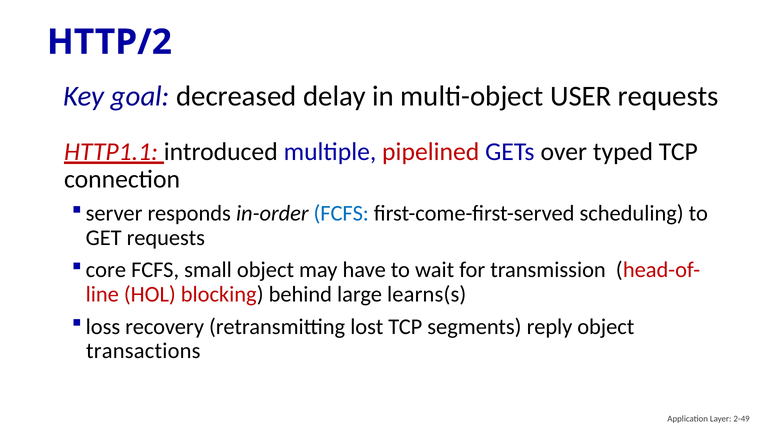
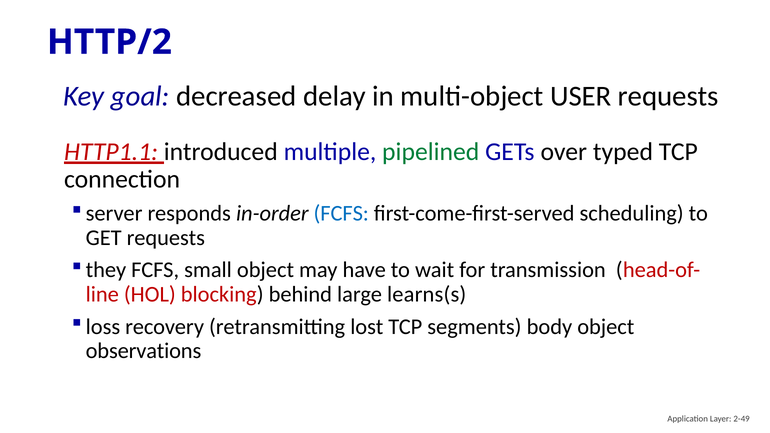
pipelined colour: red -> green (431, 152)
core: core -> they (106, 270)
reply: reply -> body (549, 327)
transactions: transactions -> observations (143, 351)
